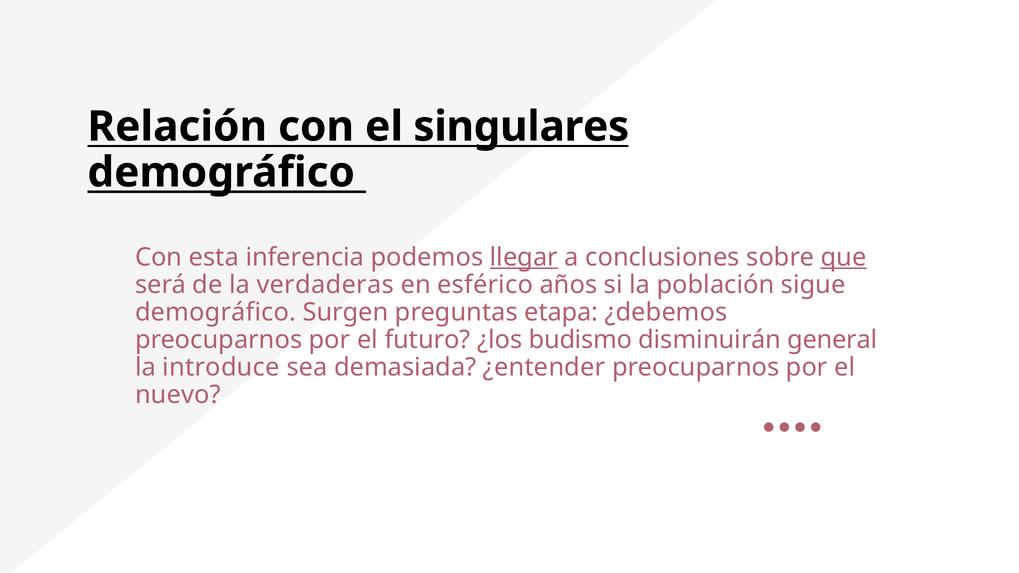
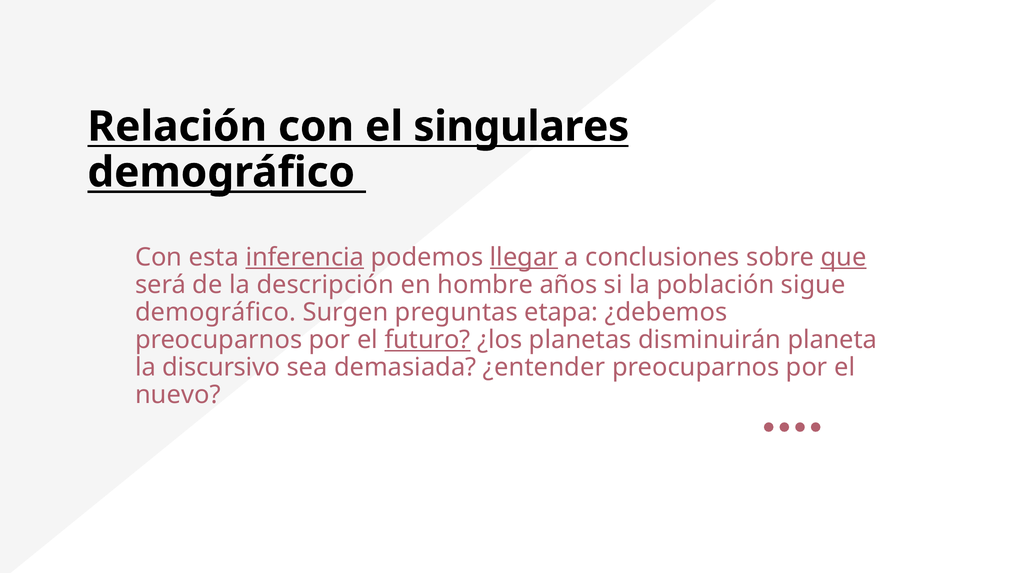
inferencia underline: none -> present (305, 257)
verdaderas: verdaderas -> descripción (325, 285)
esférico: esférico -> hombre (485, 285)
futuro underline: none -> present (428, 340)
budismo: budismo -> planetas (580, 340)
general: general -> planeta (832, 340)
introduce: introduce -> discursivo (221, 367)
